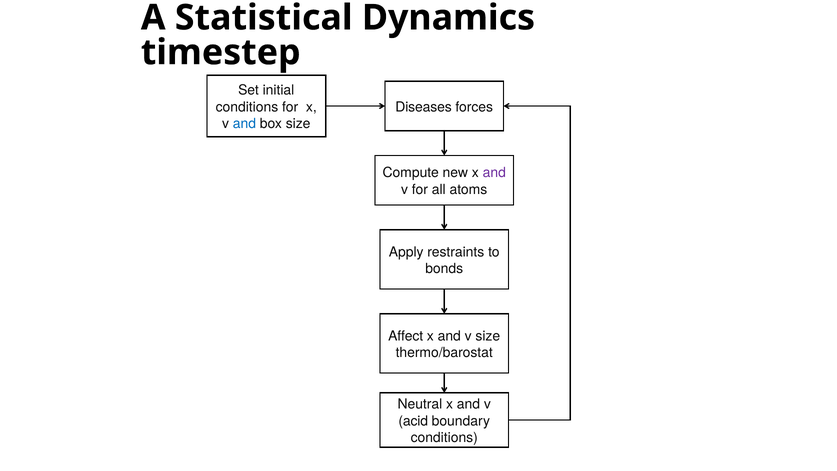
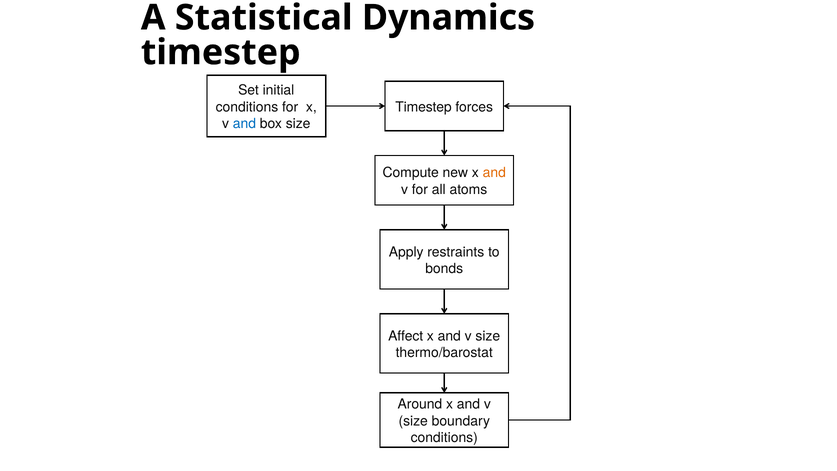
Diseases: Diseases -> Timestep (424, 107)
and colour: purple -> orange (494, 173)
Neutral: Neutral -> Around (420, 404)
acid: acid -> size (413, 421)
